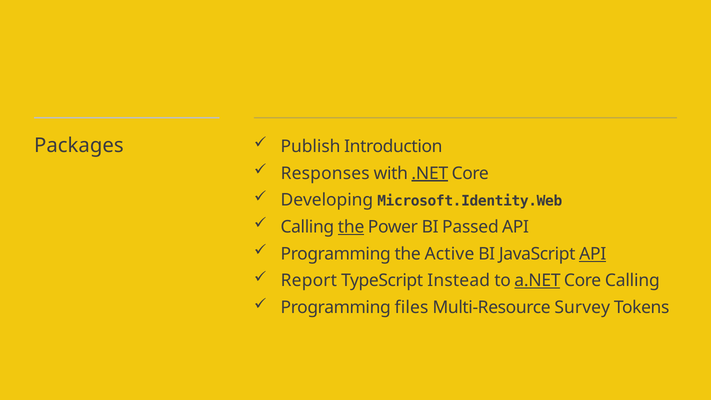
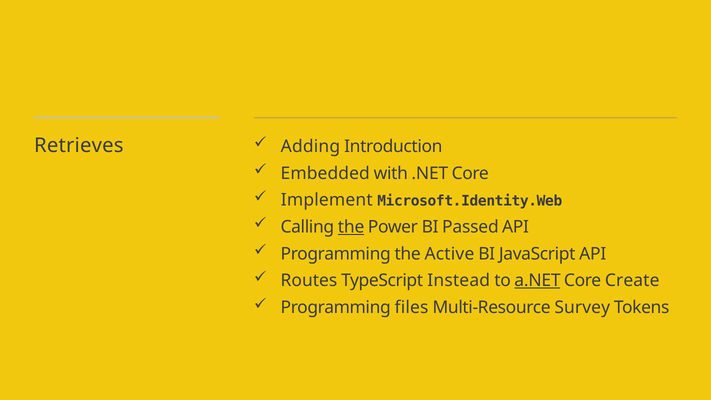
Packages: Packages -> Retrieves (79, 146)
Publish: Publish -> Adding (310, 146)
Responses: Responses -> Embedded (325, 173)
.NET underline: present -> none (430, 173)
Developing: Developing -> Implement (327, 200)
API underline: present -> none (593, 254)
Report: Report -> Routes (309, 281)
Core Calling: Calling -> Create (632, 281)
